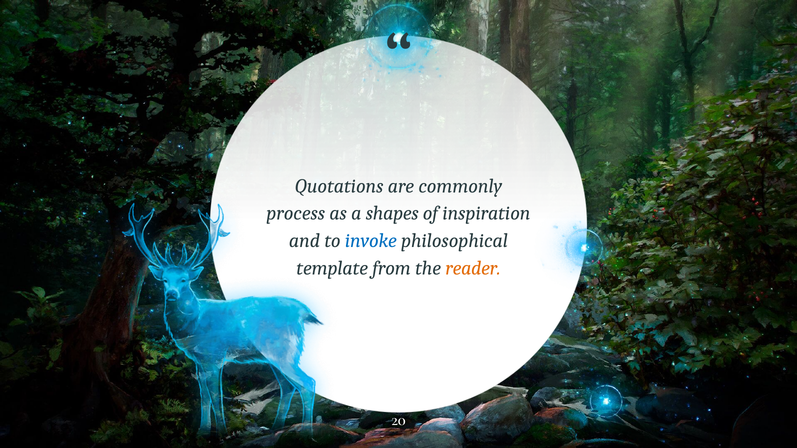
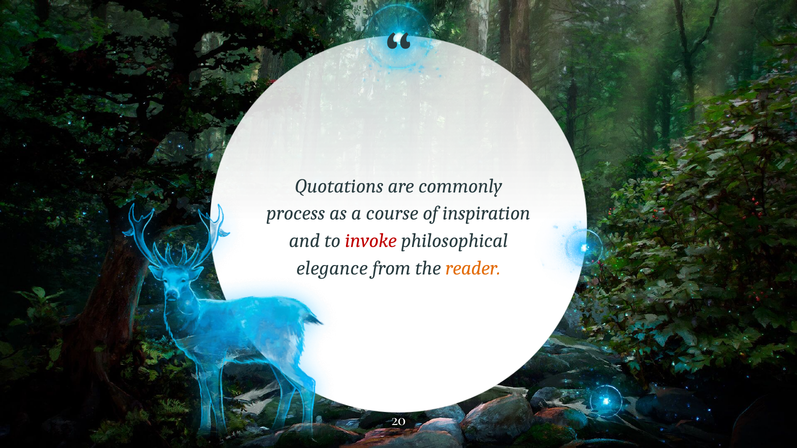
shapes: shapes -> course (392, 214)
invoke colour: blue -> red (371, 241)
template: template -> elegance (332, 269)
